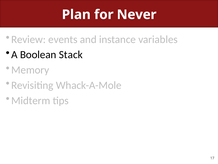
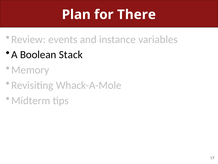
Never: Never -> There (136, 15)
